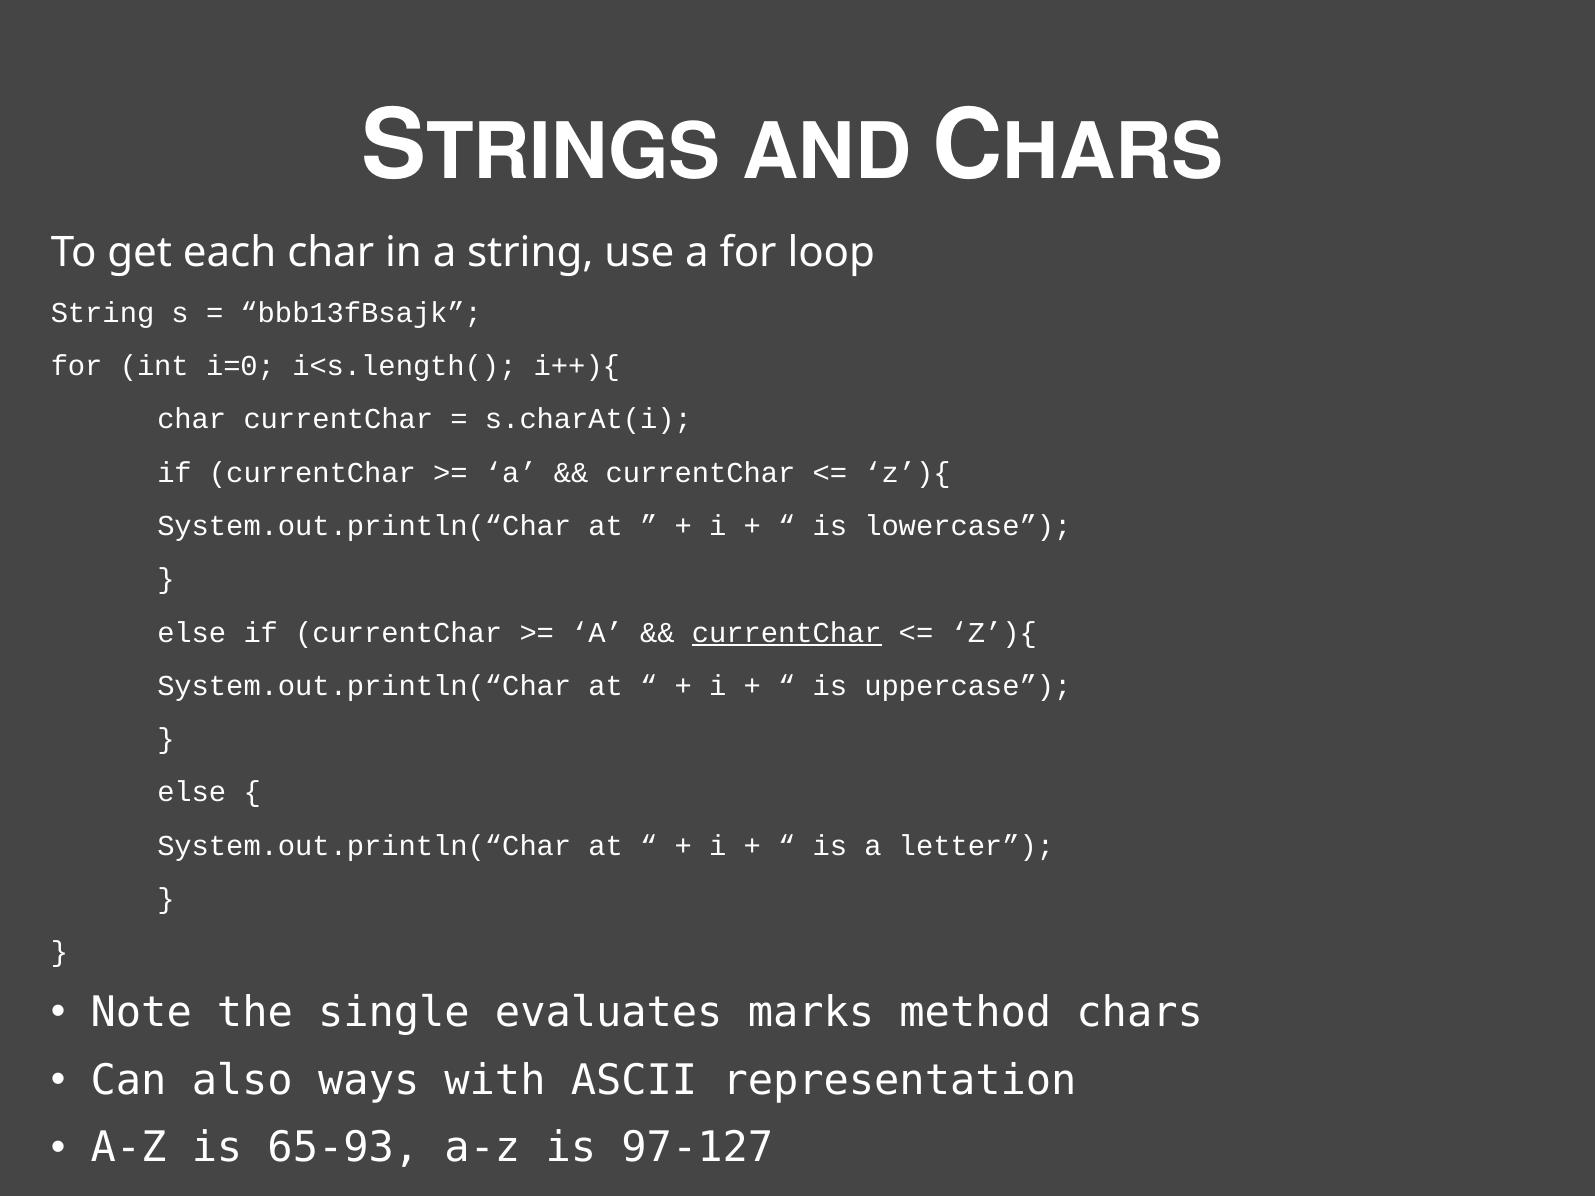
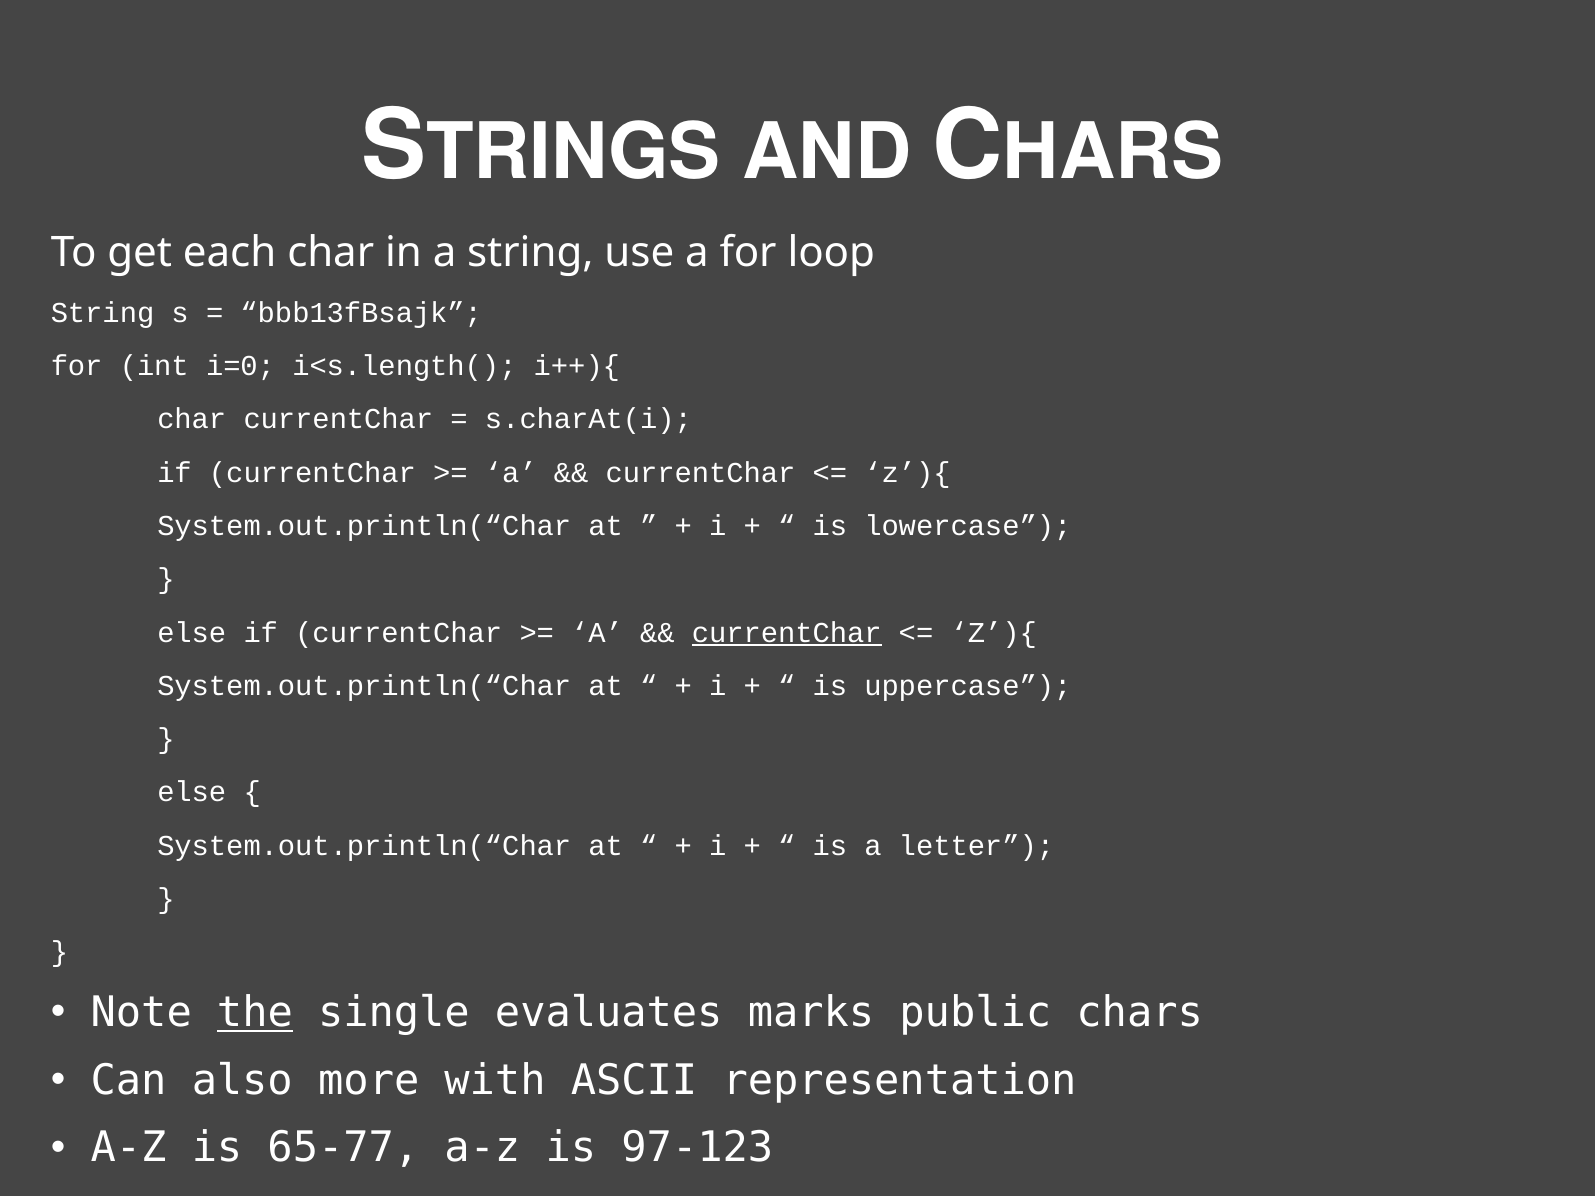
the underline: none -> present (255, 1013)
method: method -> public (975, 1013)
ways: ways -> more (369, 1081)
65-93: 65-93 -> 65-77 (343, 1148)
97-127: 97-127 -> 97-123 (697, 1148)
